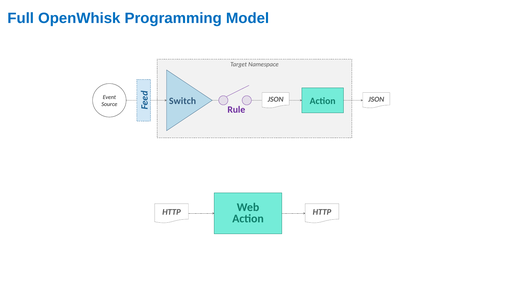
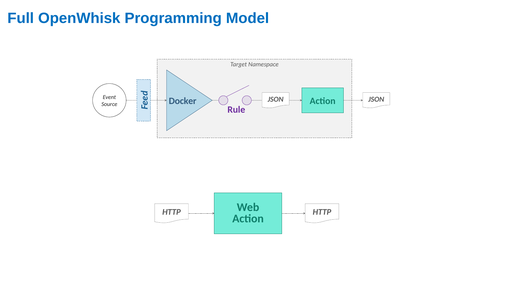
Switch: Switch -> Docker (183, 101)
